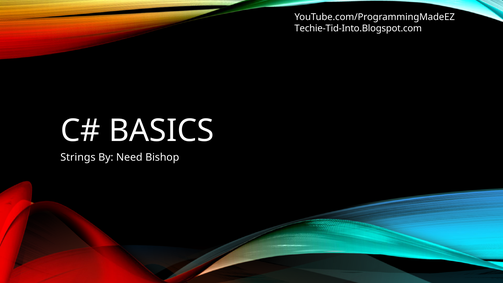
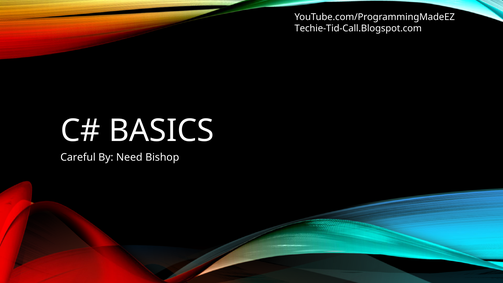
Techie-Tid-Into.Blogspot.com: Techie-Tid-Into.Blogspot.com -> Techie-Tid-Call.Blogspot.com (358, 28)
Strings: Strings -> Careful (78, 157)
